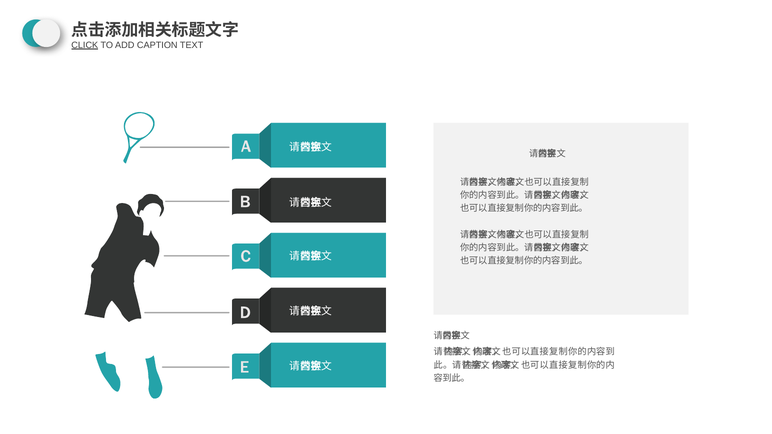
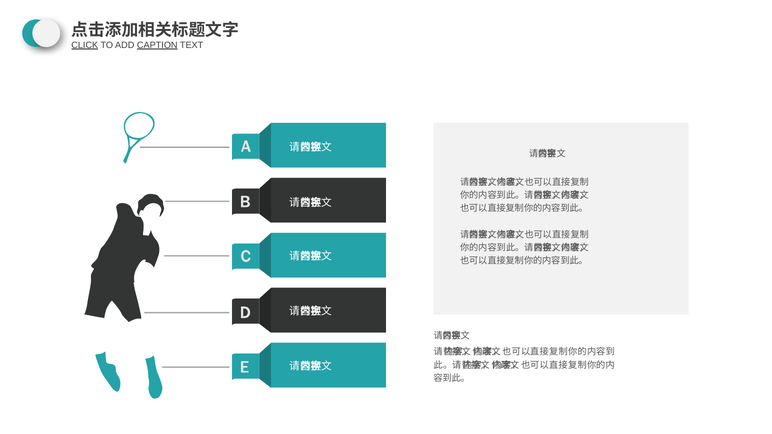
CAPTION underline: none -> present (157, 45)
